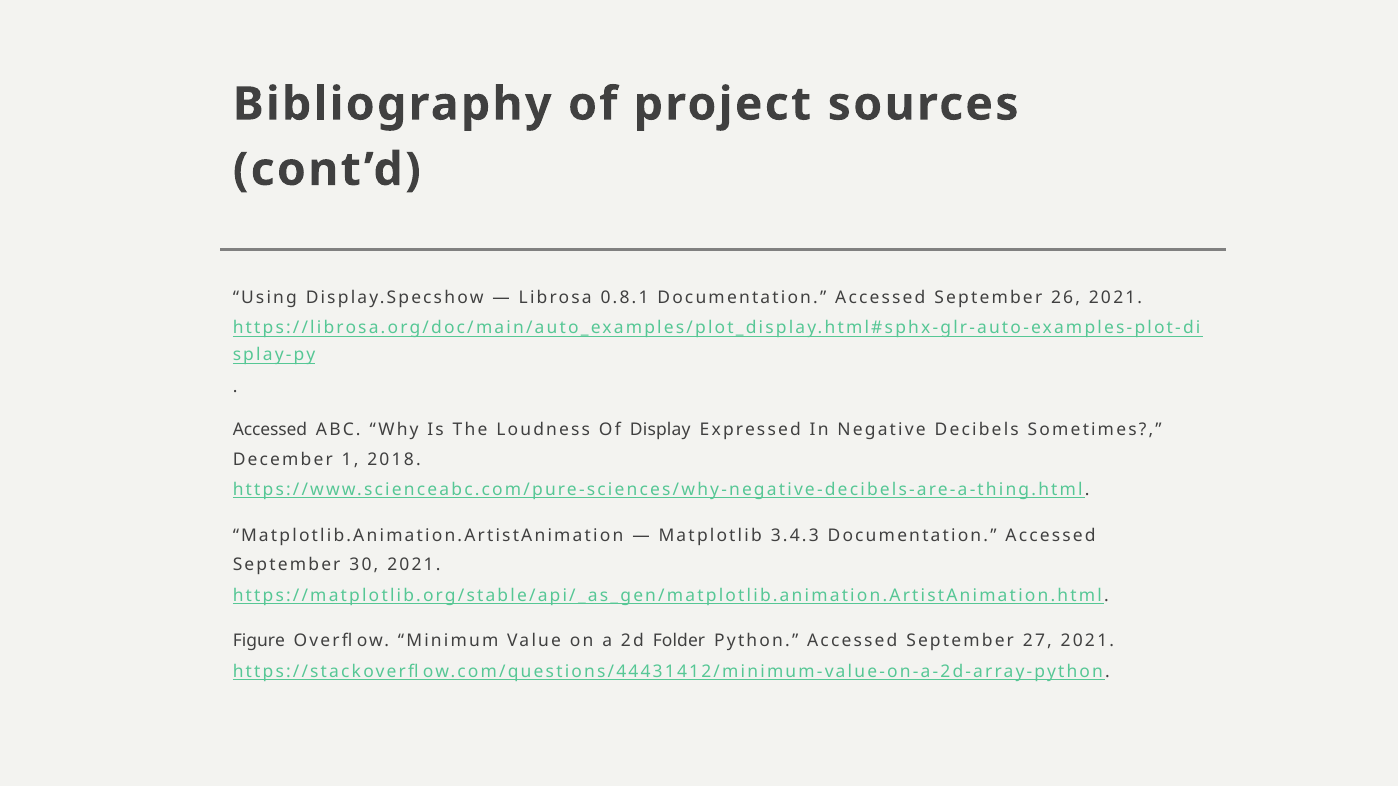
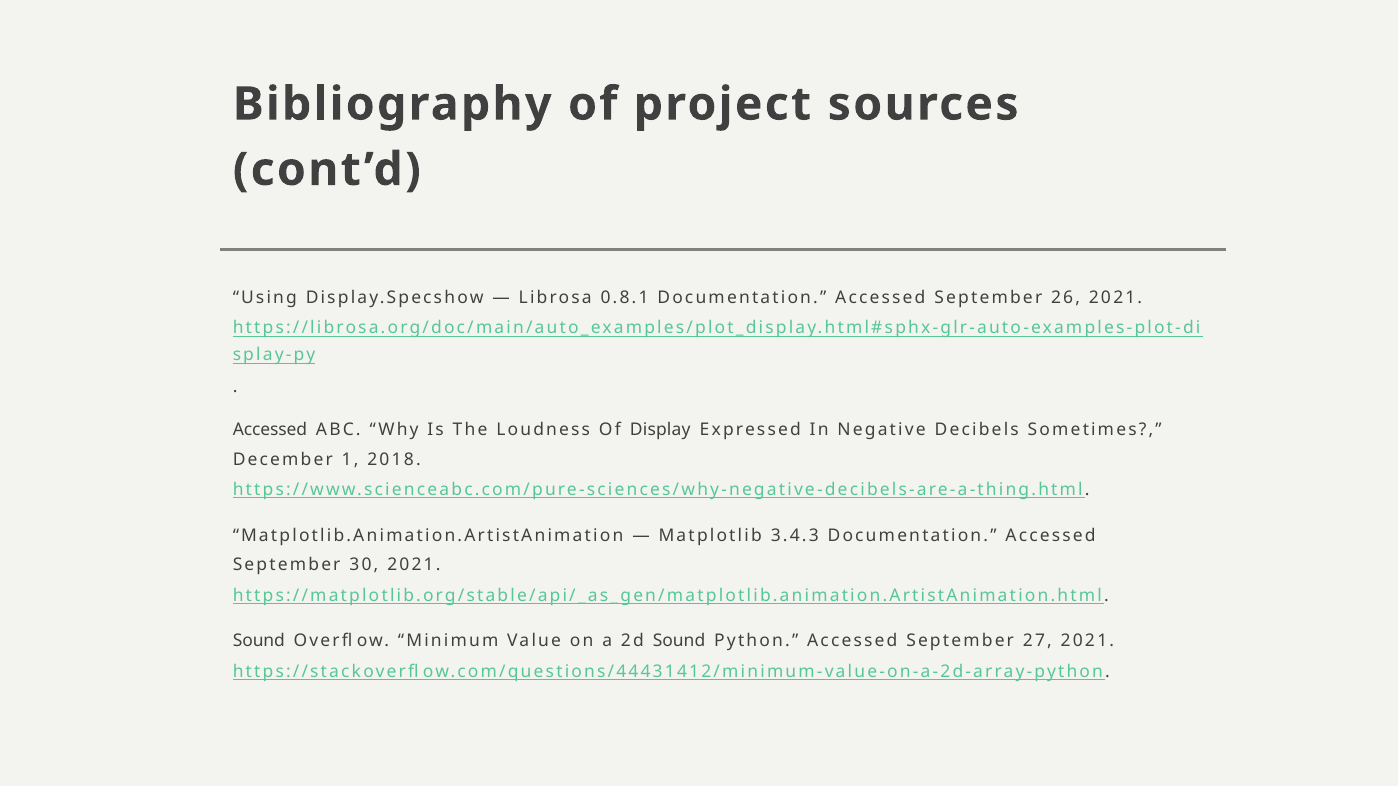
Figure: Figure -> Sound (259, 641)
2d Folder: Folder -> Sound (679, 641)
